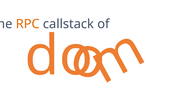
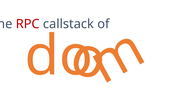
RPC colour: orange -> red (28, 24)
